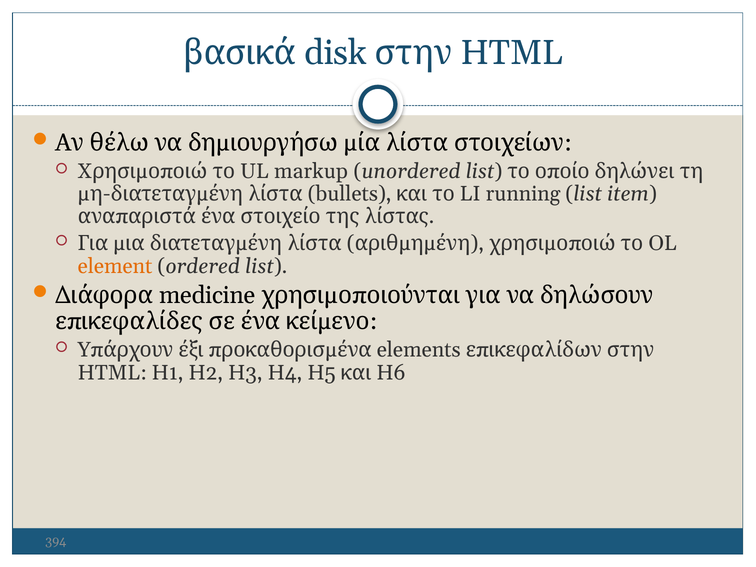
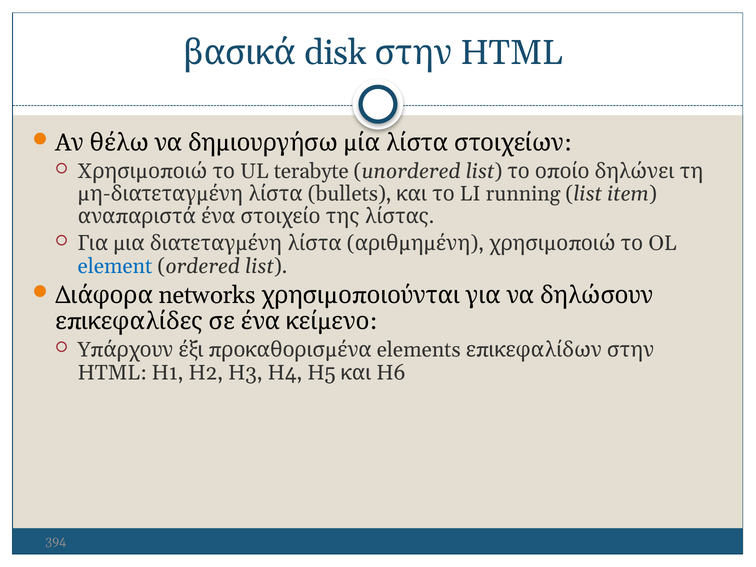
markup: markup -> terabyte (311, 171)
element colour: orange -> blue (115, 266)
medicine: medicine -> networks (207, 295)
